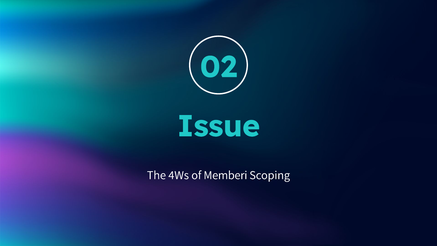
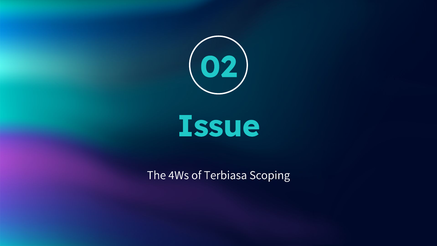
Memberi: Memberi -> Terbiasa (225, 175)
